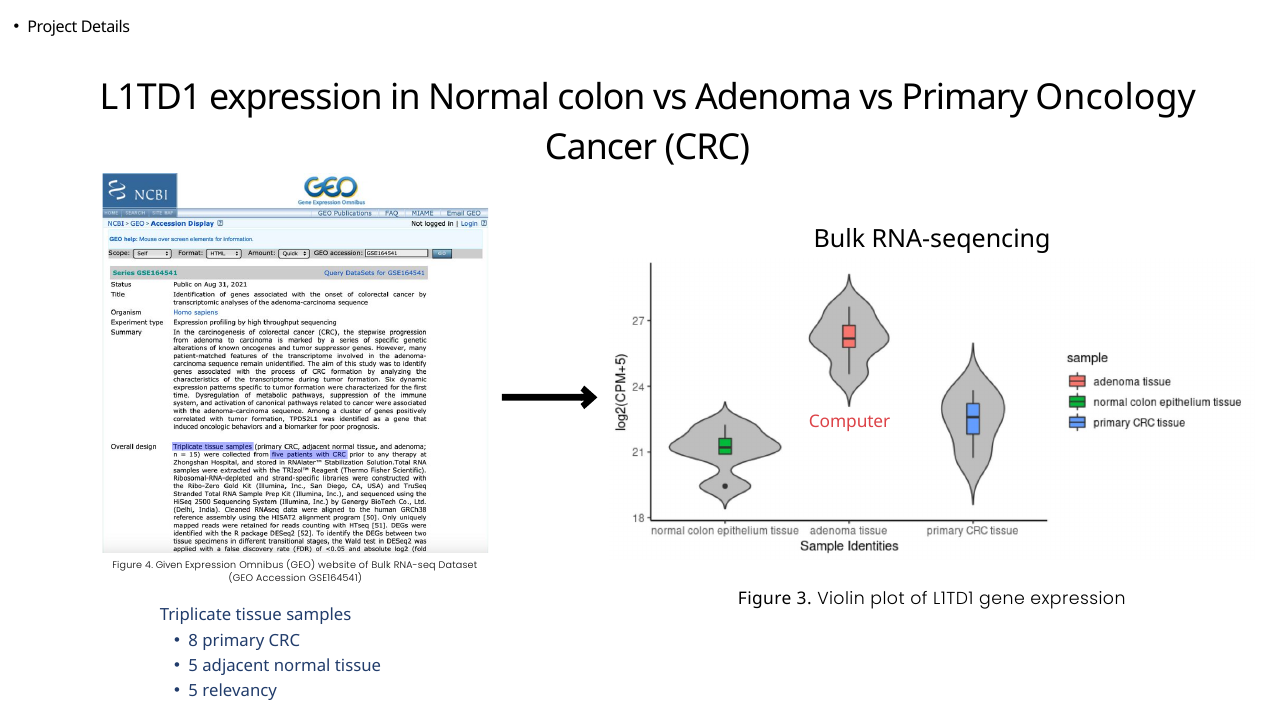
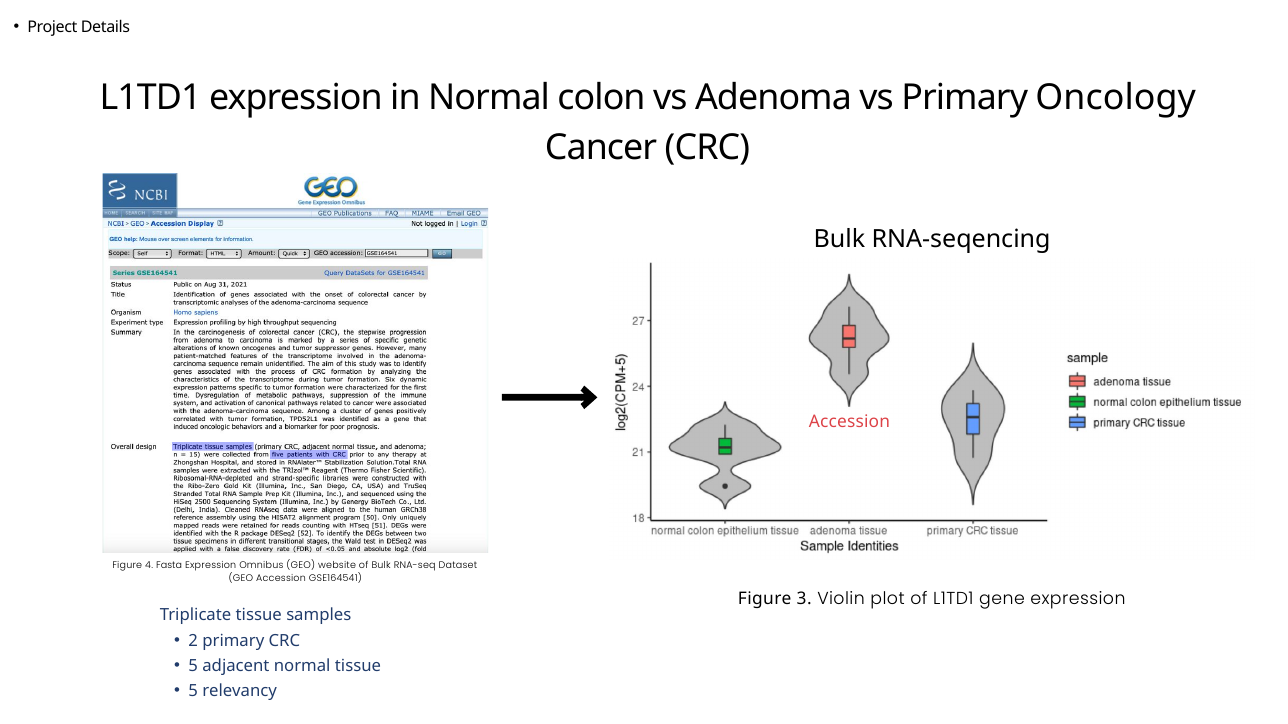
Computer: Computer -> Accession (849, 422)
Given: Given -> Fasta (169, 566)
8: 8 -> 2 (193, 641)
